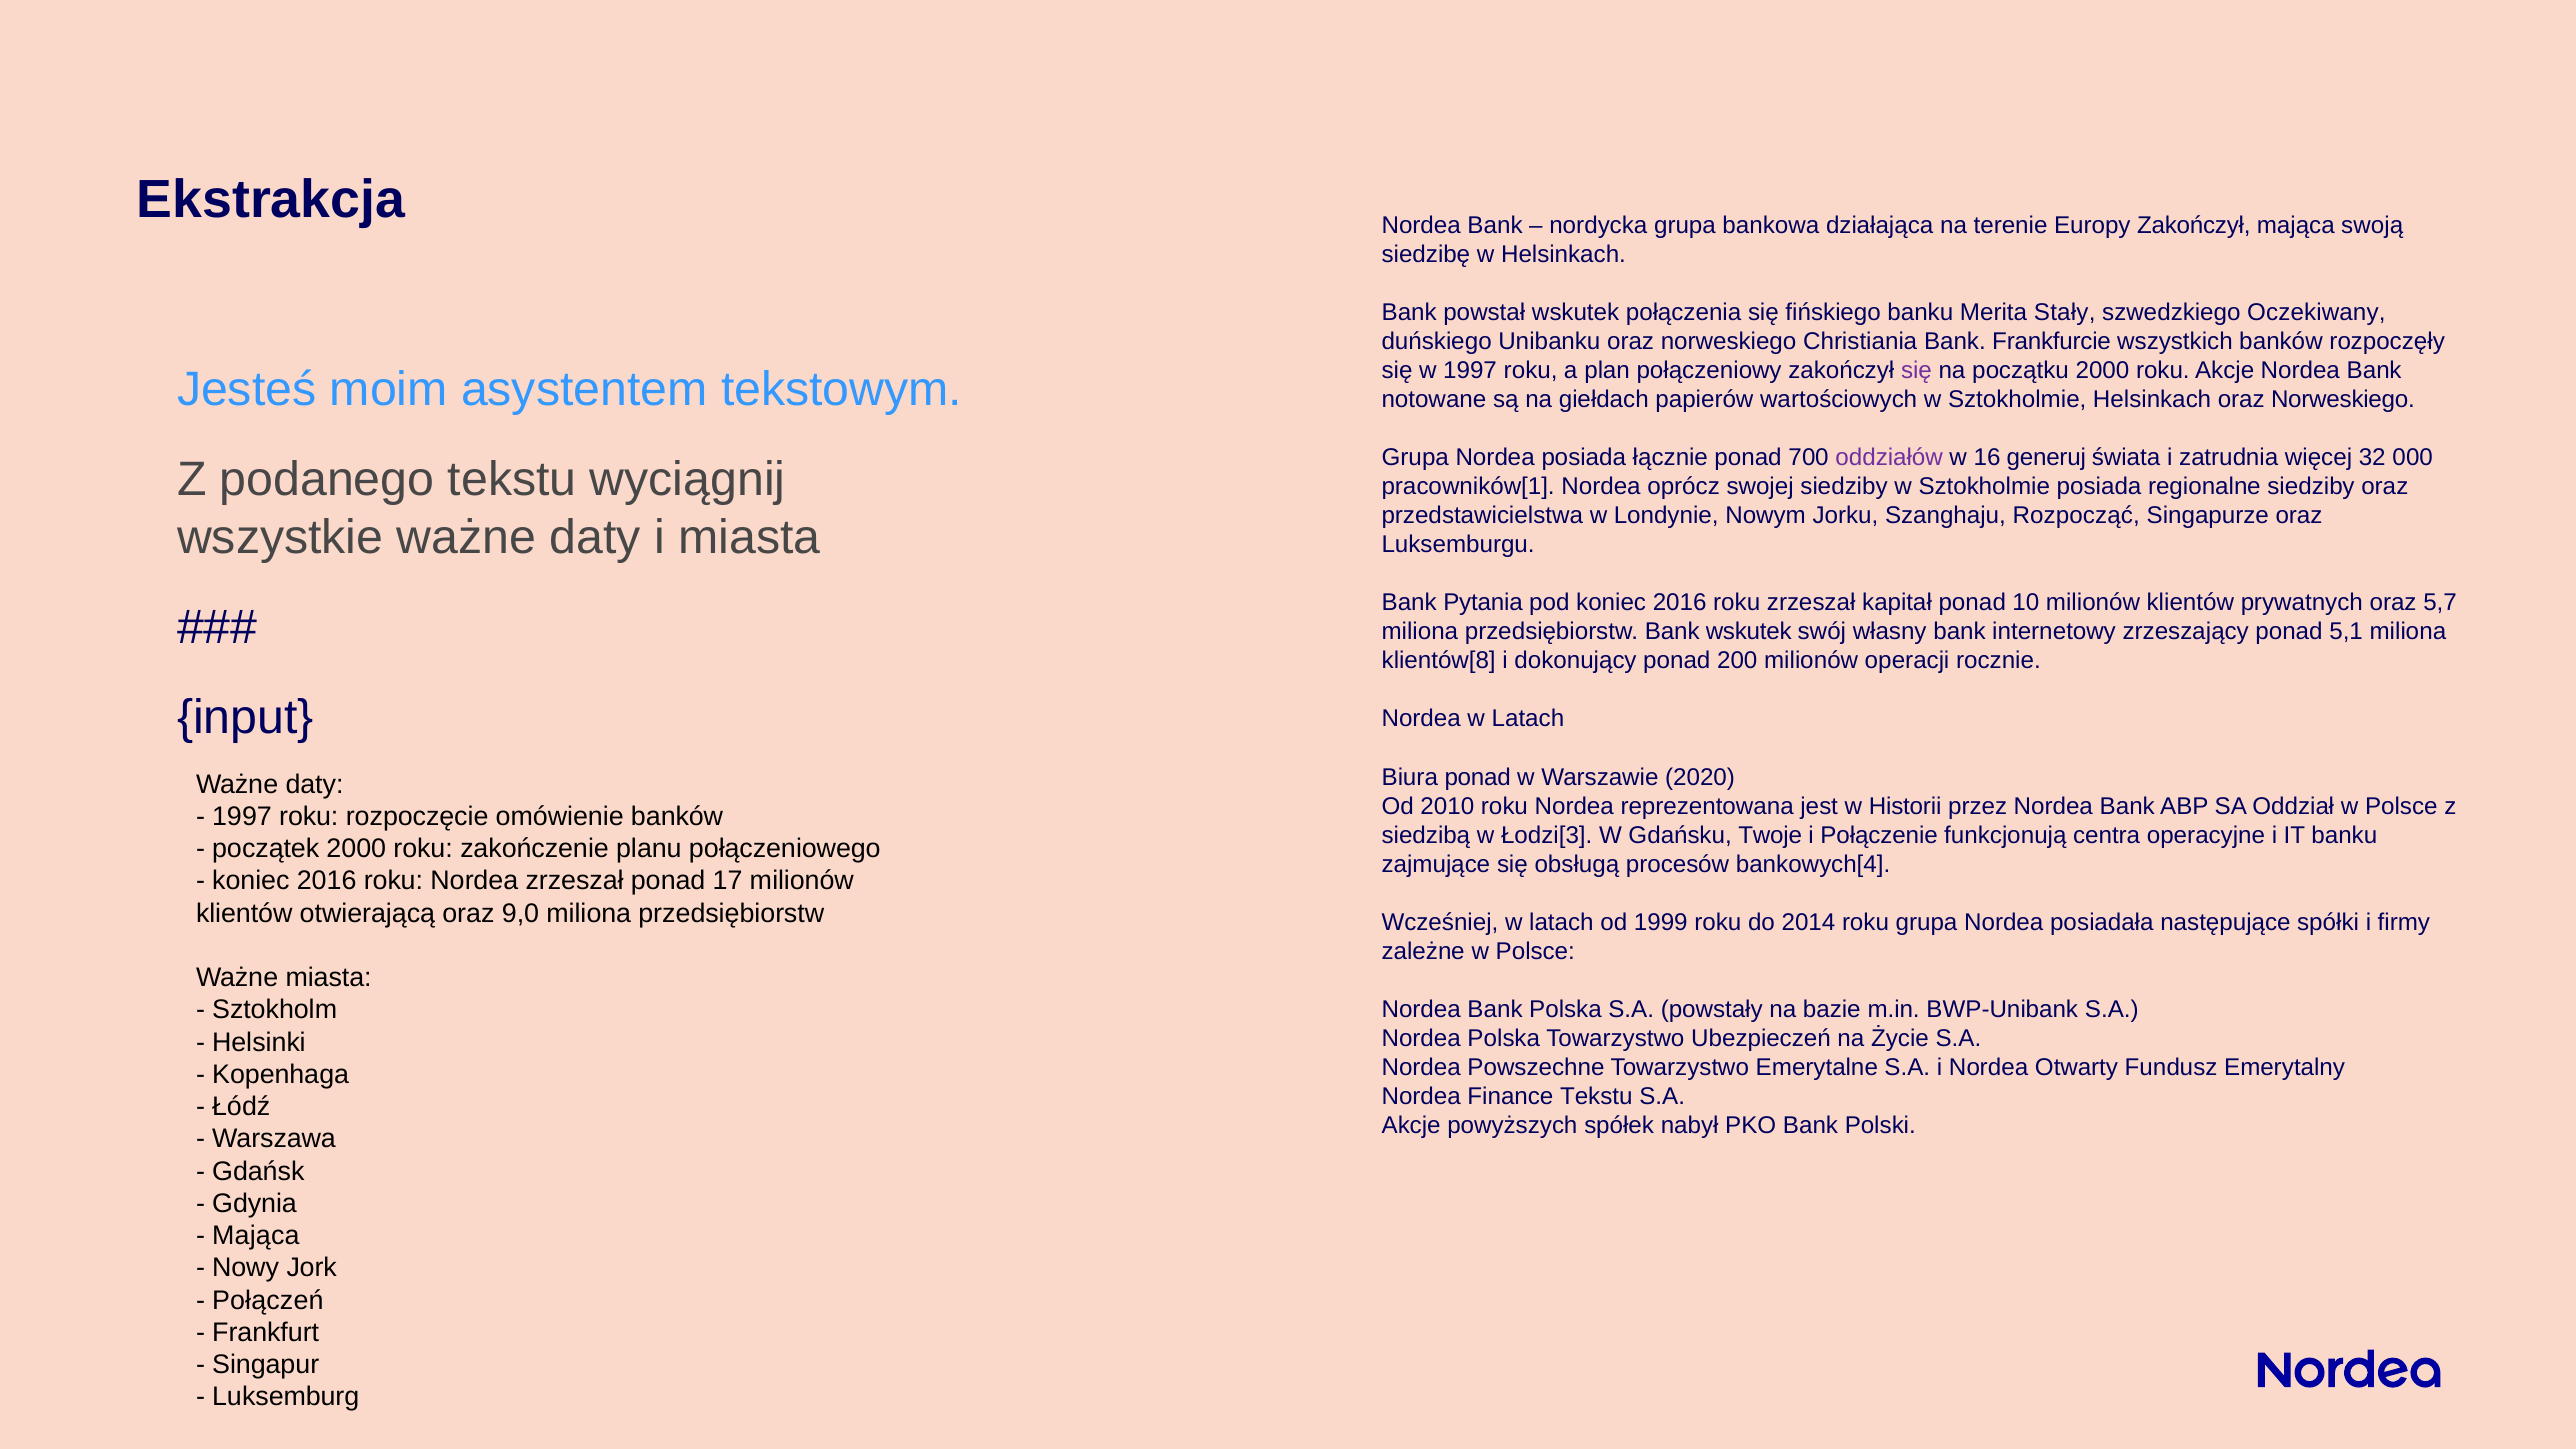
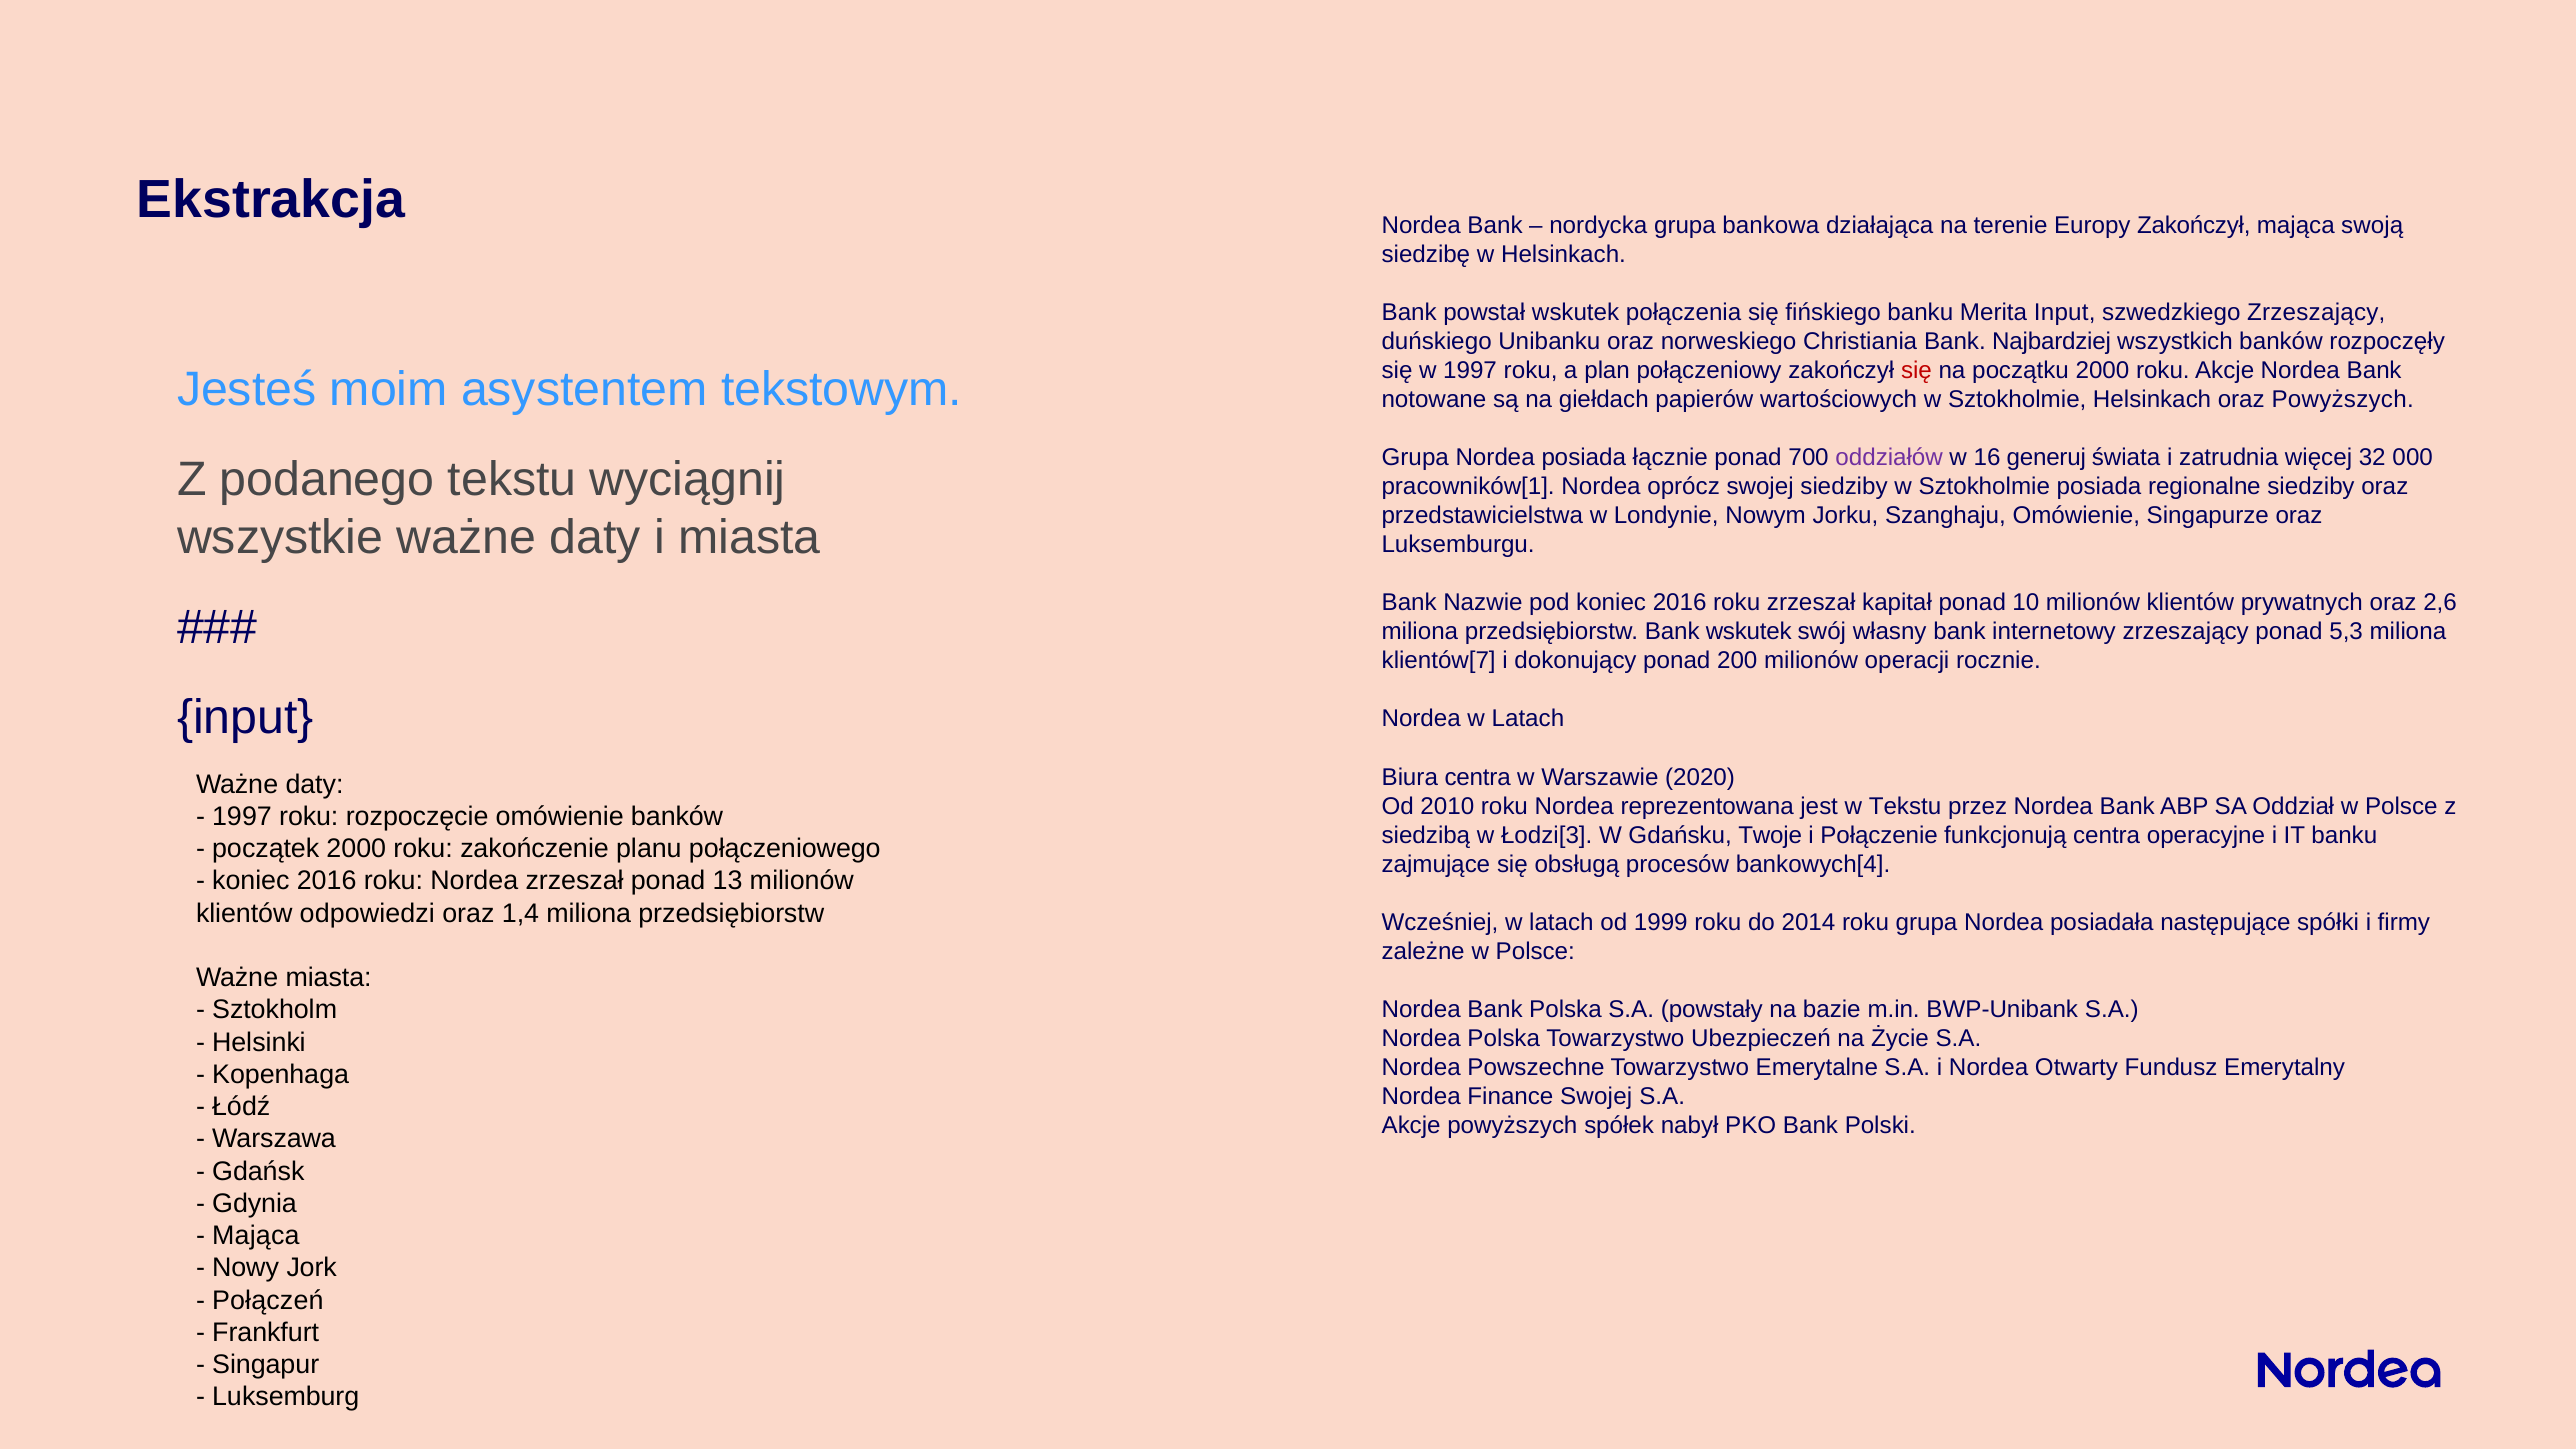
Merita Stały: Stały -> Input (2065, 312)
szwedzkiego Oczekiwany: Oczekiwany -> Zrzeszający (2316, 312)
Frankfurcie: Frankfurcie -> Najbardziej (2052, 341)
się colour: purple -> red (1916, 370)
Helsinkach oraz Norweskiego: Norweskiego -> Powyższych (2343, 399)
Szanghaju Rozpocząć: Rozpocząć -> Omówienie (2076, 516)
Pytania: Pytania -> Nazwie (1483, 603)
5,7: 5,7 -> 2,6 (2440, 603)
5,1: 5,1 -> 5,3 (2346, 632)
klientów[8: klientów[8 -> klientów[7 (1439, 661)
Biura ponad: ponad -> centra (1478, 777)
w Historii: Historii -> Tekstu (1905, 806)
17: 17 -> 13 (728, 881)
otwierającą: otwierającą -> odpowiedzi (367, 913)
9,0: 9,0 -> 1,4 (521, 913)
Finance Tekstu: Tekstu -> Swojej (1596, 1097)
